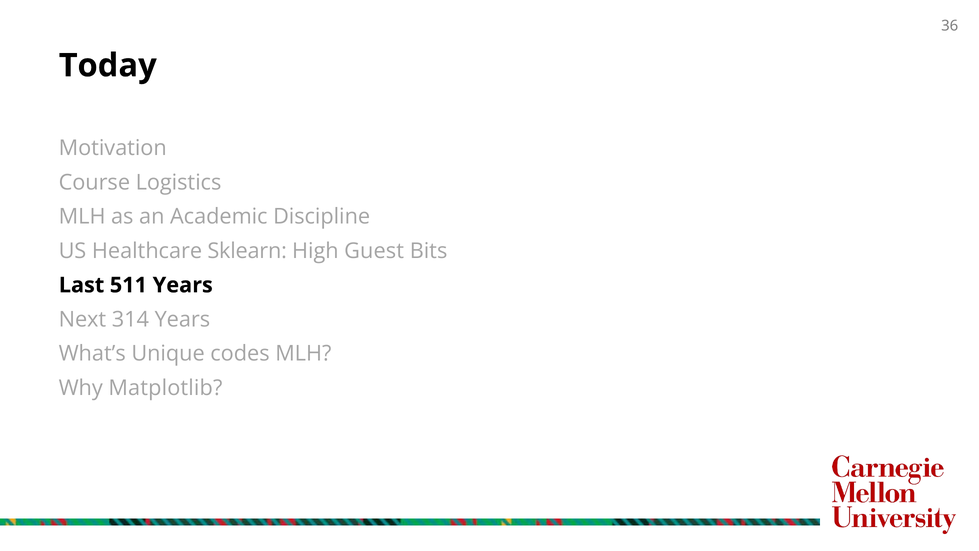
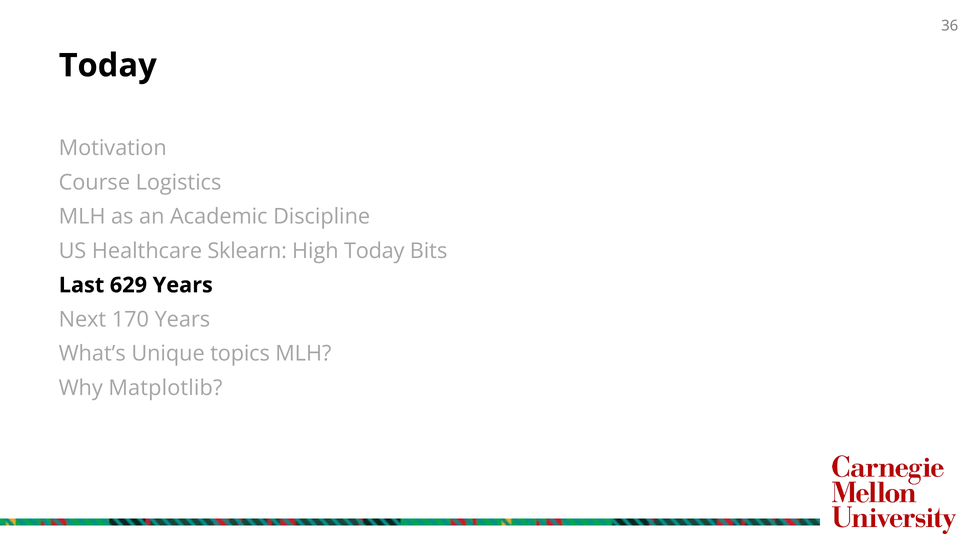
High Guest: Guest -> Today (374, 251)
511: 511 -> 629 (128, 285)
314: 314 -> 170 (130, 319)
codes: codes -> topics (240, 354)
